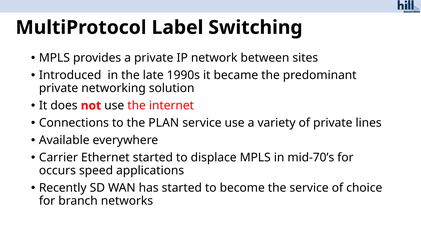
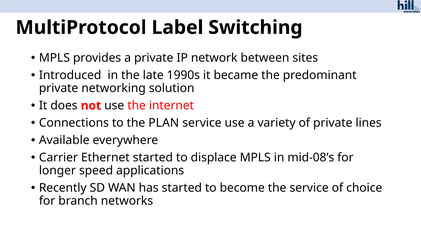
mid-70’s: mid-70’s -> mid-08’s (311, 158)
occurs: occurs -> longer (57, 170)
